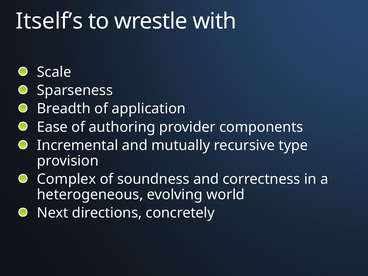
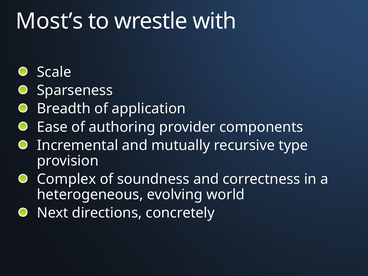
Itself’s: Itself’s -> Most’s (49, 21)
